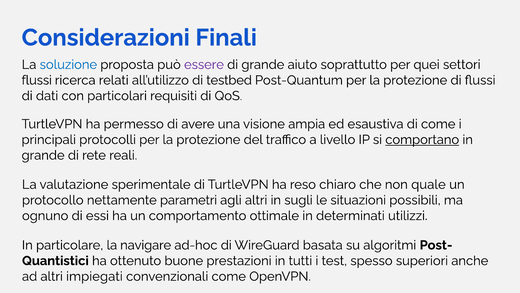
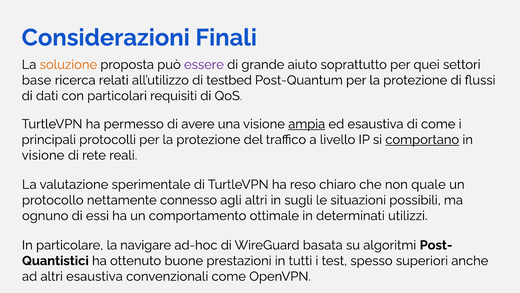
soluzione colour: blue -> orange (68, 64)
flussi: flussi -> base (37, 80)
ampia underline: none -> present (307, 124)
grande: grande -> visione (43, 155)
parametri: parametri -> connesso (189, 200)
altri impiegati: impiegati -> esaustiva (94, 276)
